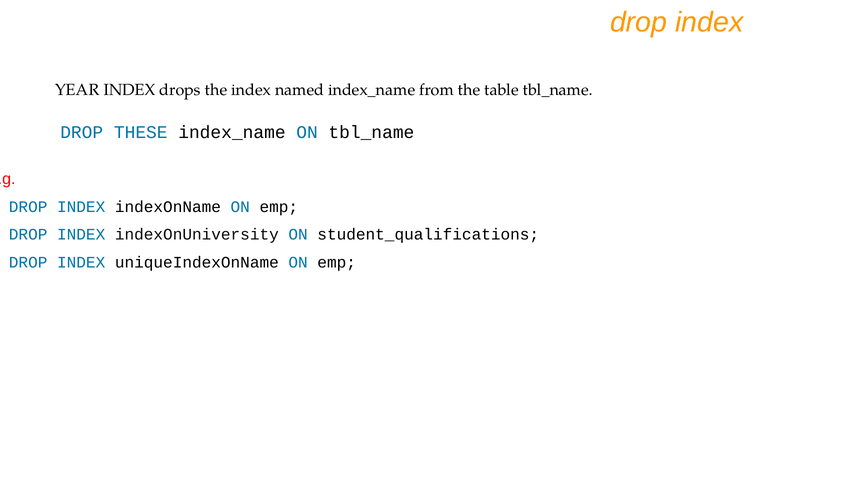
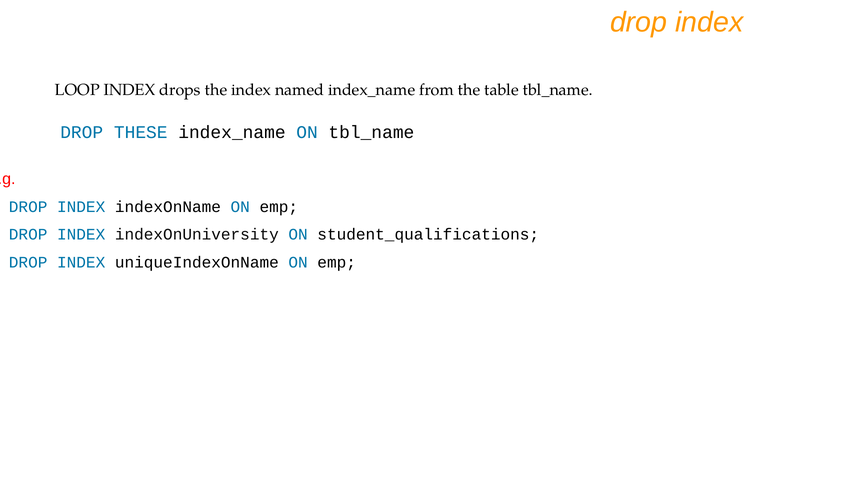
YEAR: YEAR -> LOOP (77, 90)
